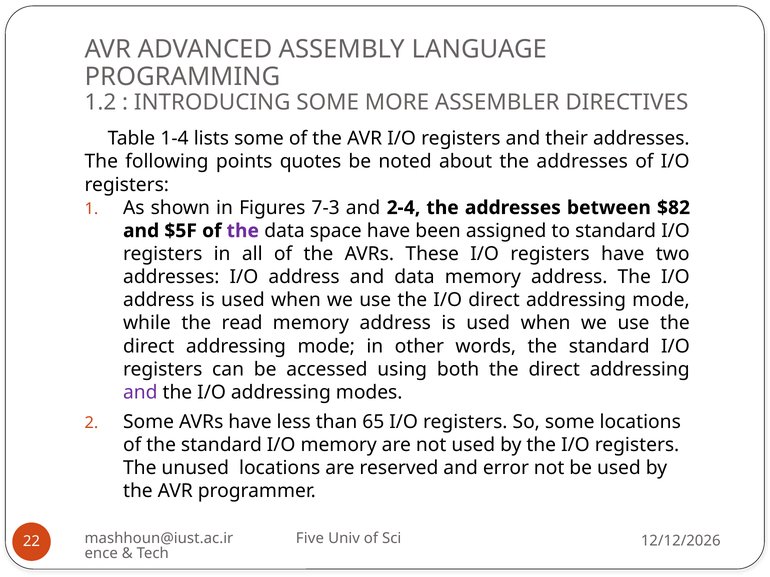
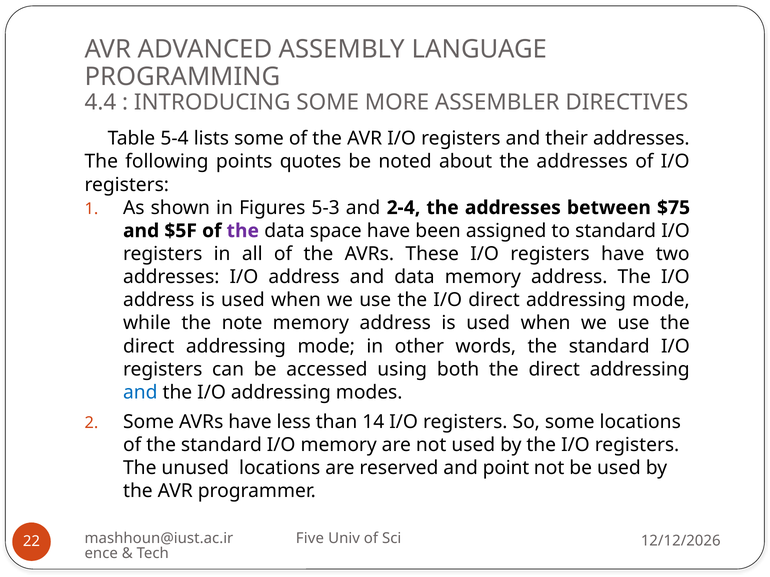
1.2: 1.2 -> 4.4 (100, 102)
1-4: 1-4 -> 5-4 (175, 139)
7-3: 7-3 -> 5-3 (326, 208)
$82: $82 -> $75 (674, 208)
read: read -> note (242, 323)
and colour: purple -> blue (140, 393)
65: 65 -> 14 (373, 422)
error: error -> point (506, 468)
